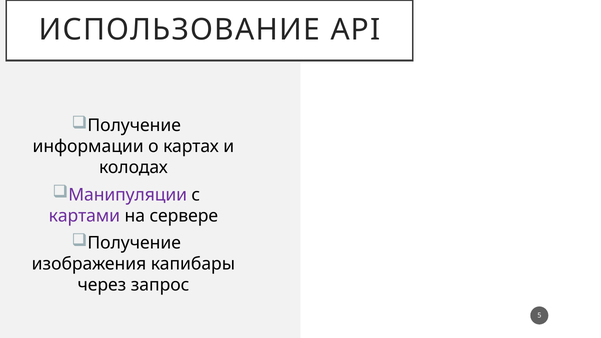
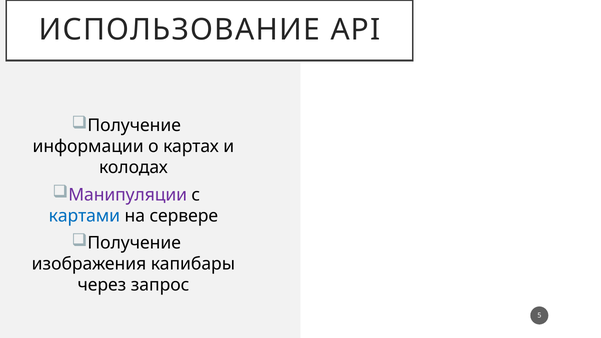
картами colour: purple -> blue (84, 216)
